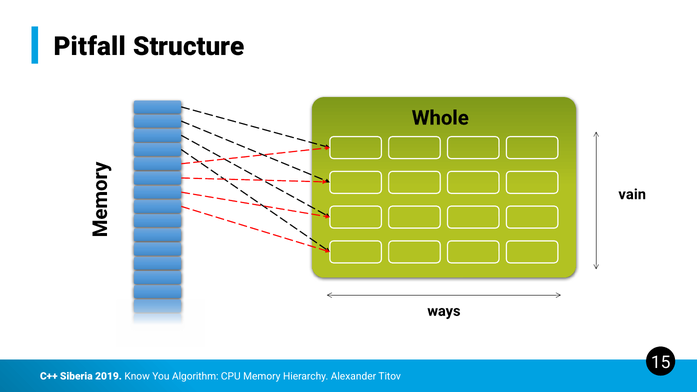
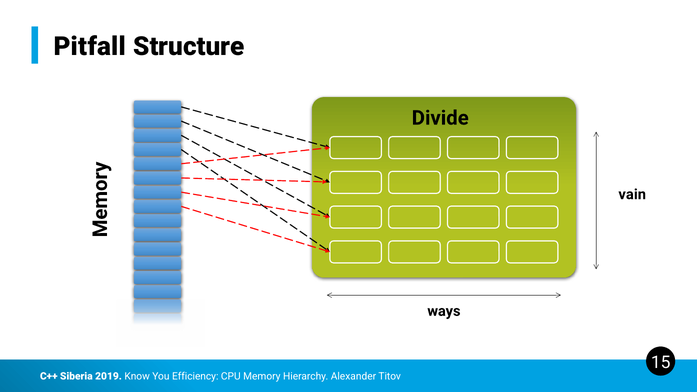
Whole: Whole -> Divide (440, 118)
Algorithm: Algorithm -> Efficiency (195, 377)
